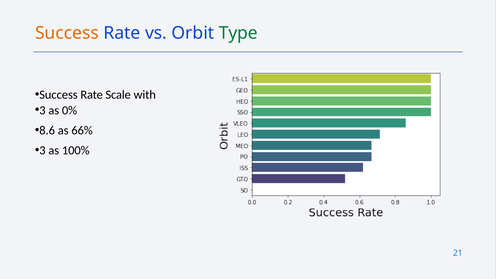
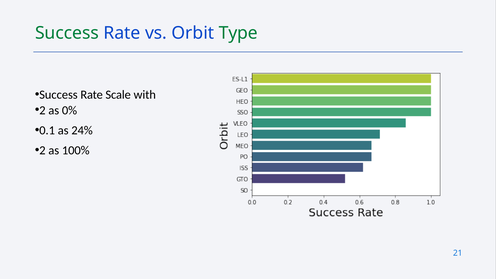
Success colour: orange -> green (67, 33)
3: 3 -> 2 (42, 110)
8.6: 8.6 -> 0.1 (47, 130)
66%: 66% -> 24% (82, 130)
3: 3 -> 2 (42, 150)
